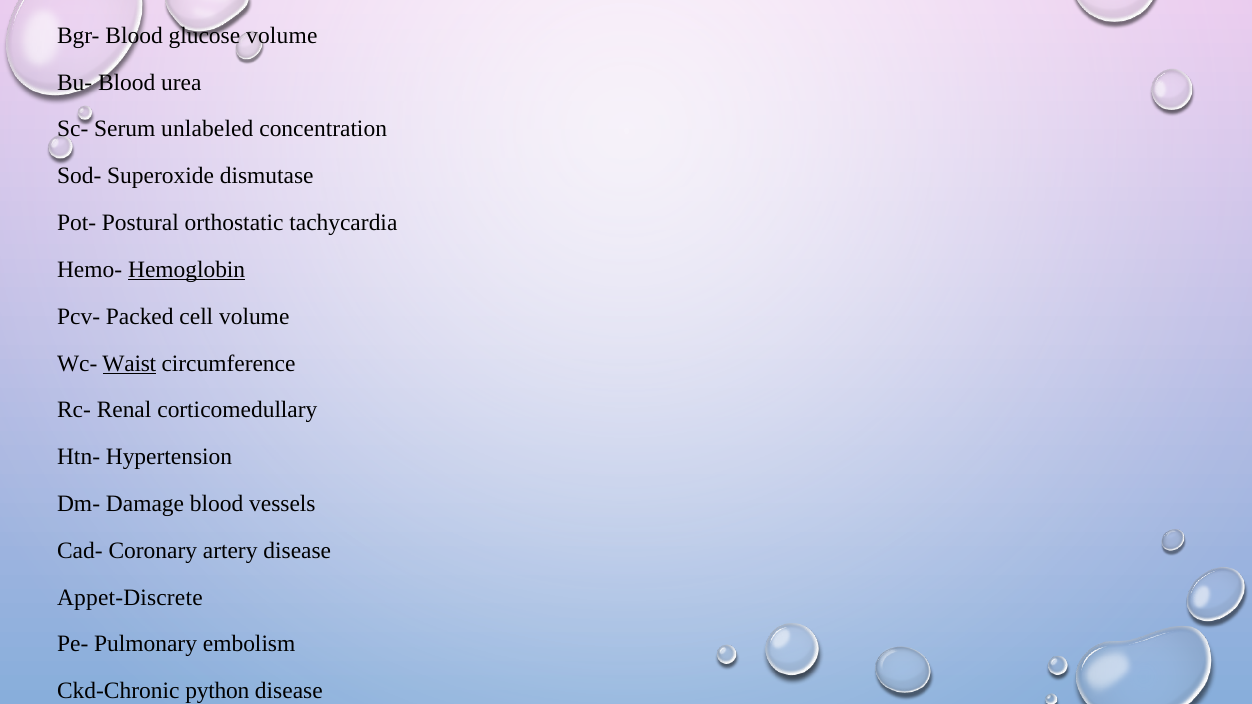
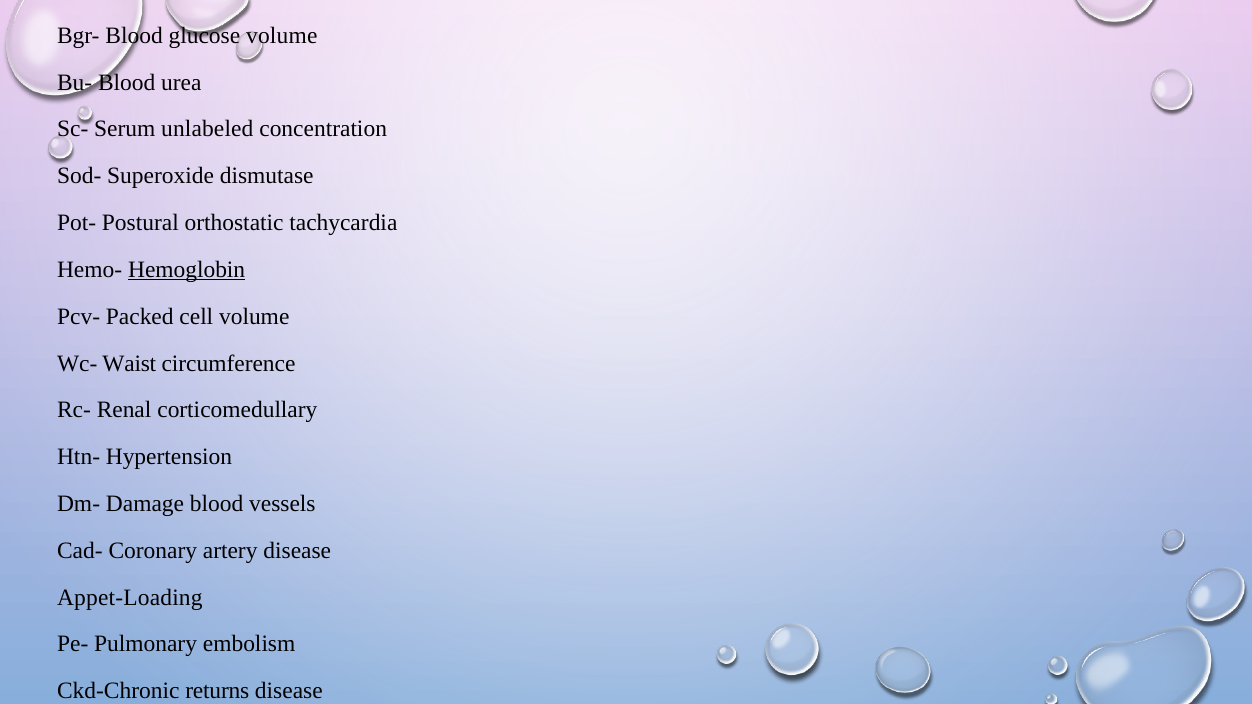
Waist underline: present -> none (129, 363)
Appet-Discrete: Appet-Discrete -> Appet-Loading (130, 598)
python: python -> returns (217, 691)
